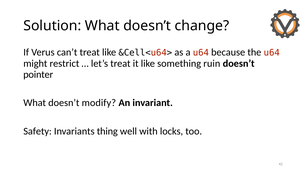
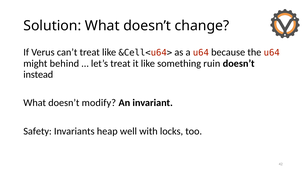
restrict: restrict -> behind (64, 63)
pointer: pointer -> instead (38, 74)
thing: thing -> heap (107, 131)
